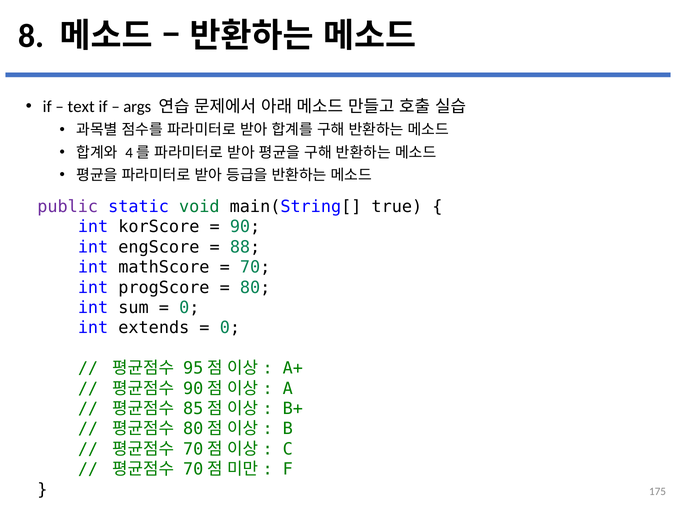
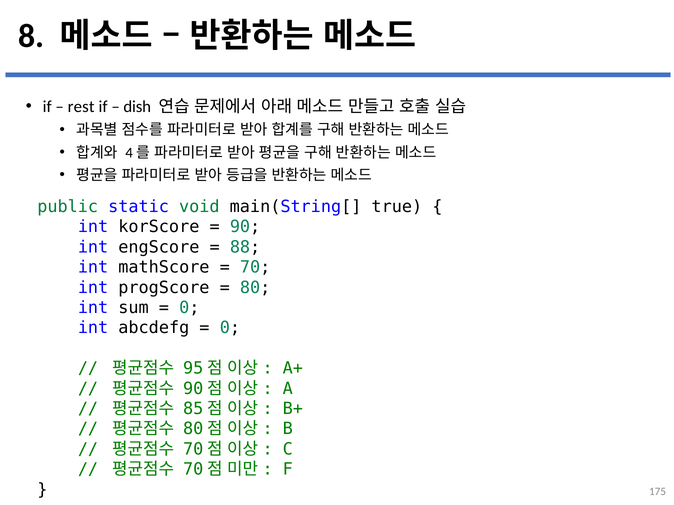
text: text -> rest (81, 107)
args: args -> dish (137, 107)
public colour: purple -> green (68, 207)
extends: extends -> abcdefg (154, 328)
